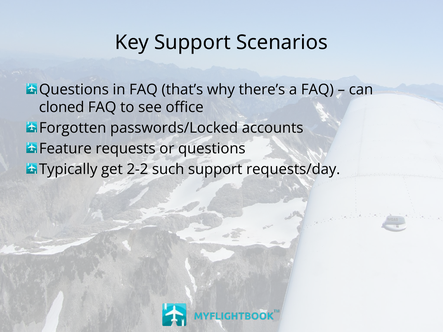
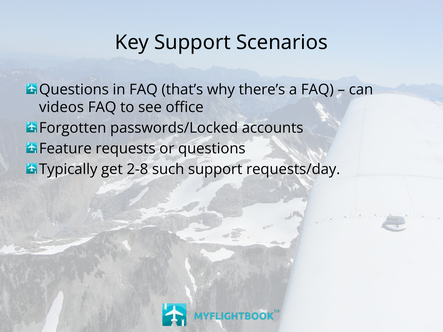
cloned: cloned -> videos (62, 107)
2-2: 2-2 -> 2-8 (137, 169)
